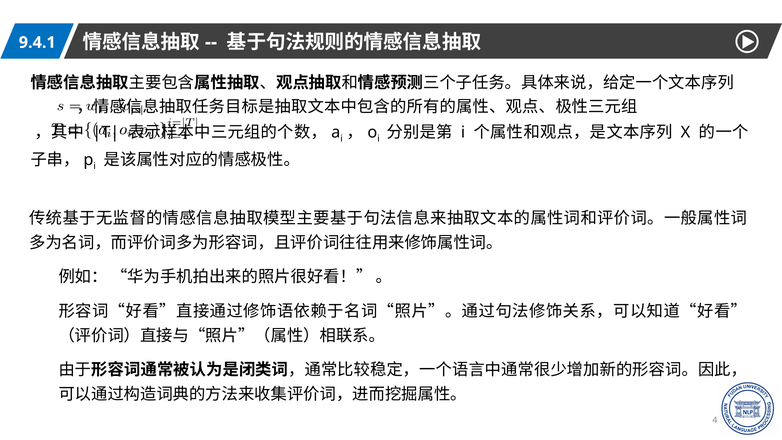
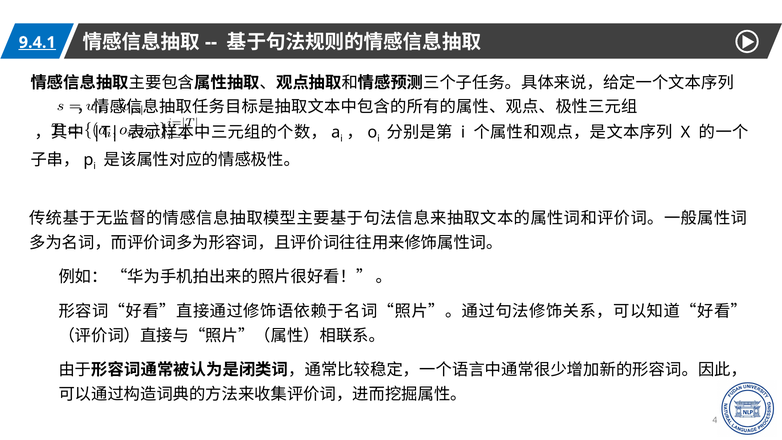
9.4.1 underline: none -> present (37, 42)
